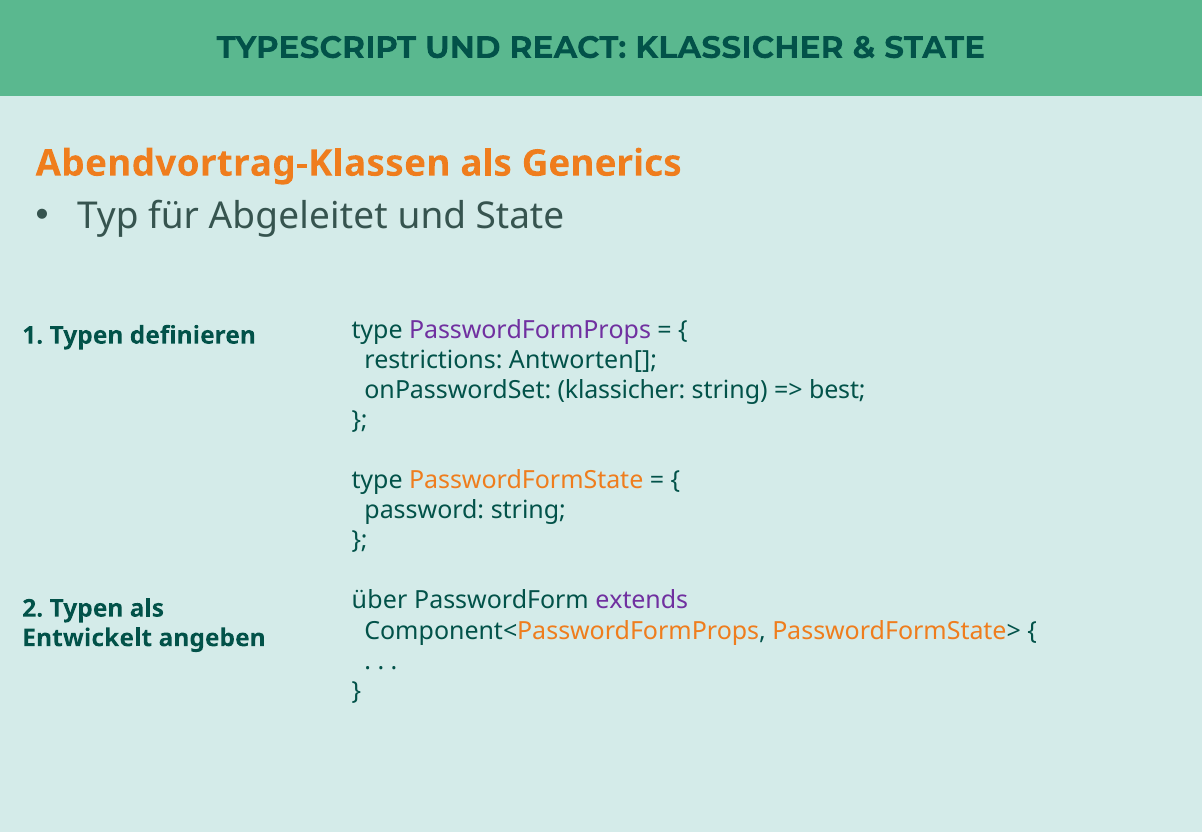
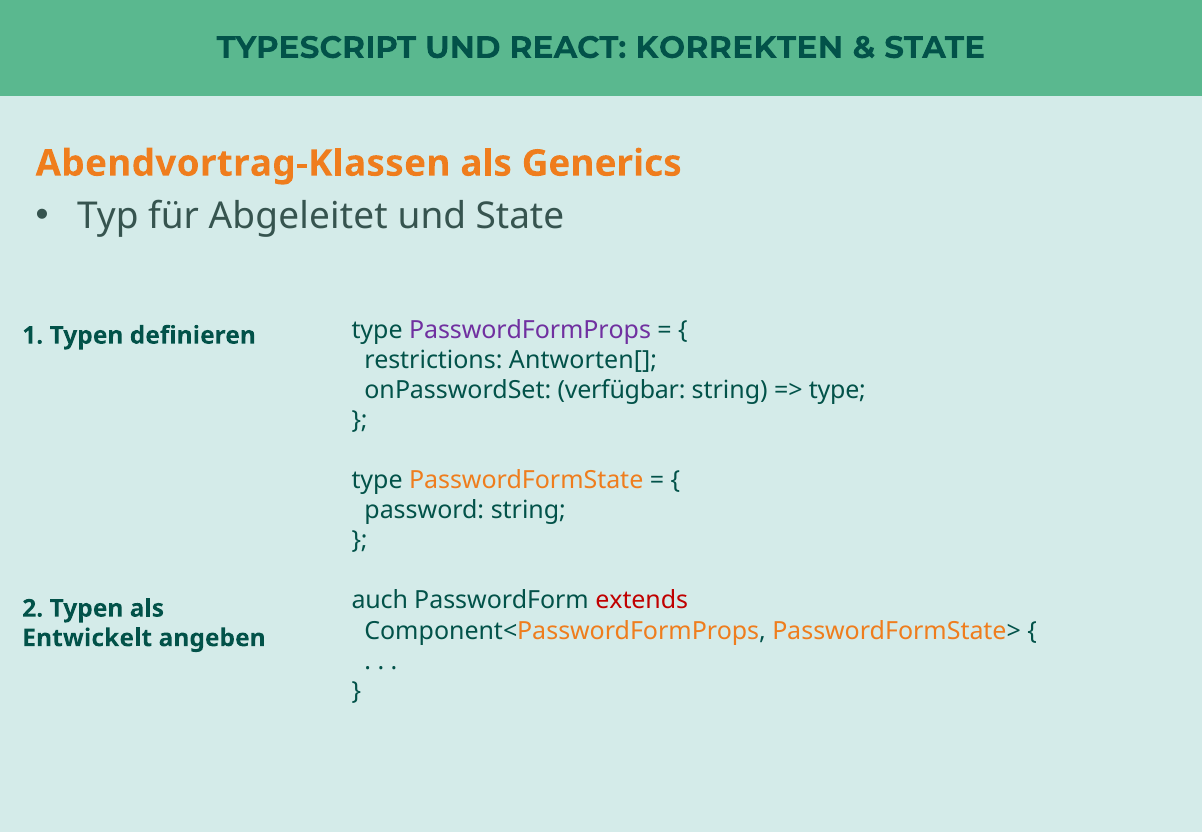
REACT KLASSICHER: KLASSICHER -> KORREKTEN (739, 48)
onPasswordSet klassicher: klassicher -> verfügbar (622, 390)
best: best -> type (837, 390)
über: über -> auch (380, 601)
extends colour: purple -> red (642, 601)
